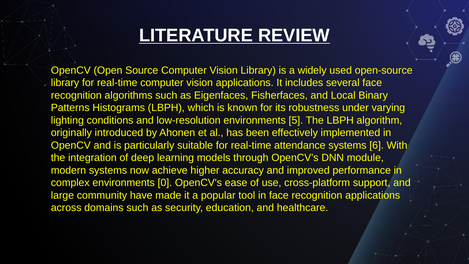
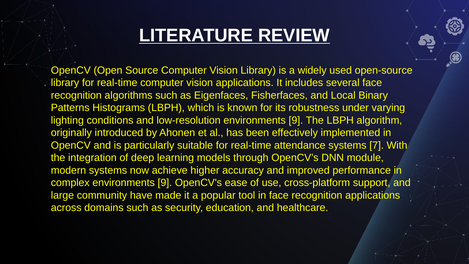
low-resolution environments 5: 5 -> 9 (296, 120)
6: 6 -> 7 (377, 145)
complex environments 0: 0 -> 9 (165, 183)
